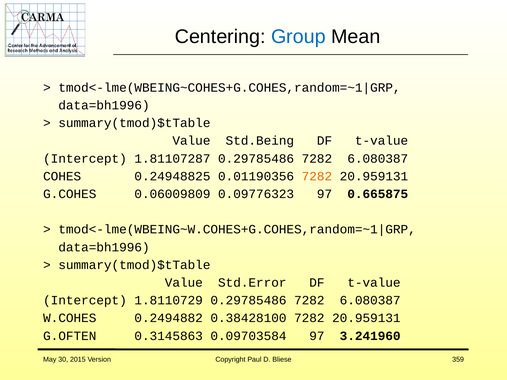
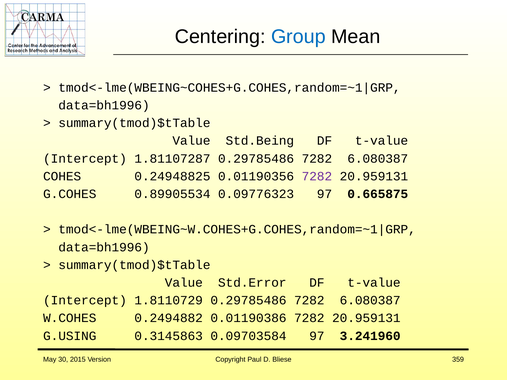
7282 colour: orange -> purple (317, 176)
0.06009809: 0.06009809 -> 0.89905534 (172, 194)
0.38428100: 0.38428100 -> 0.01190386 (248, 318)
G.OFTEN: G.OFTEN -> G.USING (70, 336)
